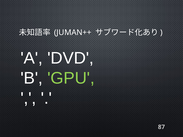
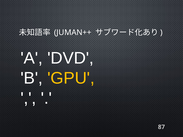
GPU colour: light green -> yellow (71, 78)
